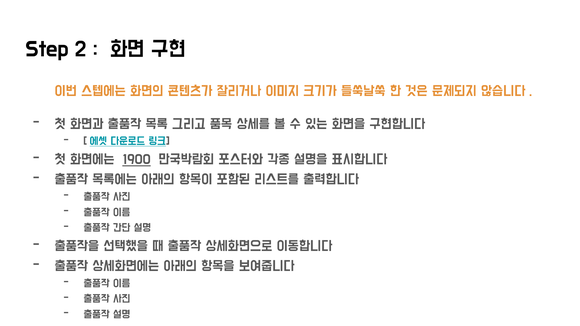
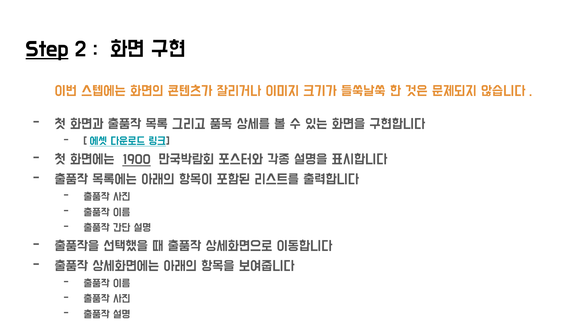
Step underline: none -> present (47, 49)
